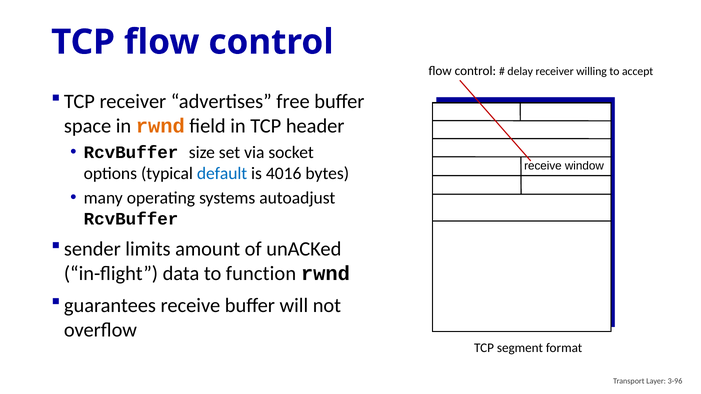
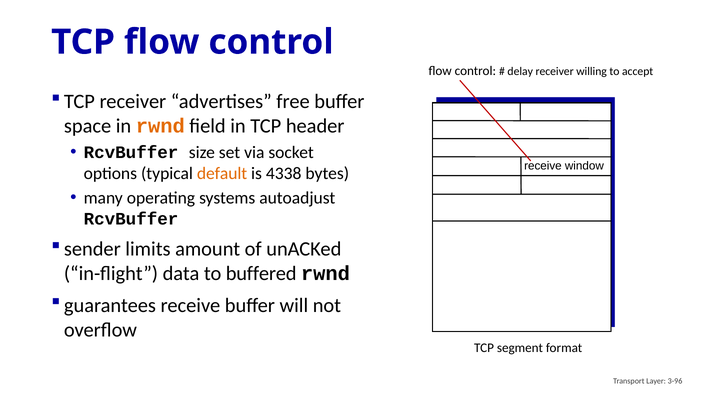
default colour: blue -> orange (222, 173)
4016: 4016 -> 4338 (284, 173)
function: function -> buffered (261, 274)
